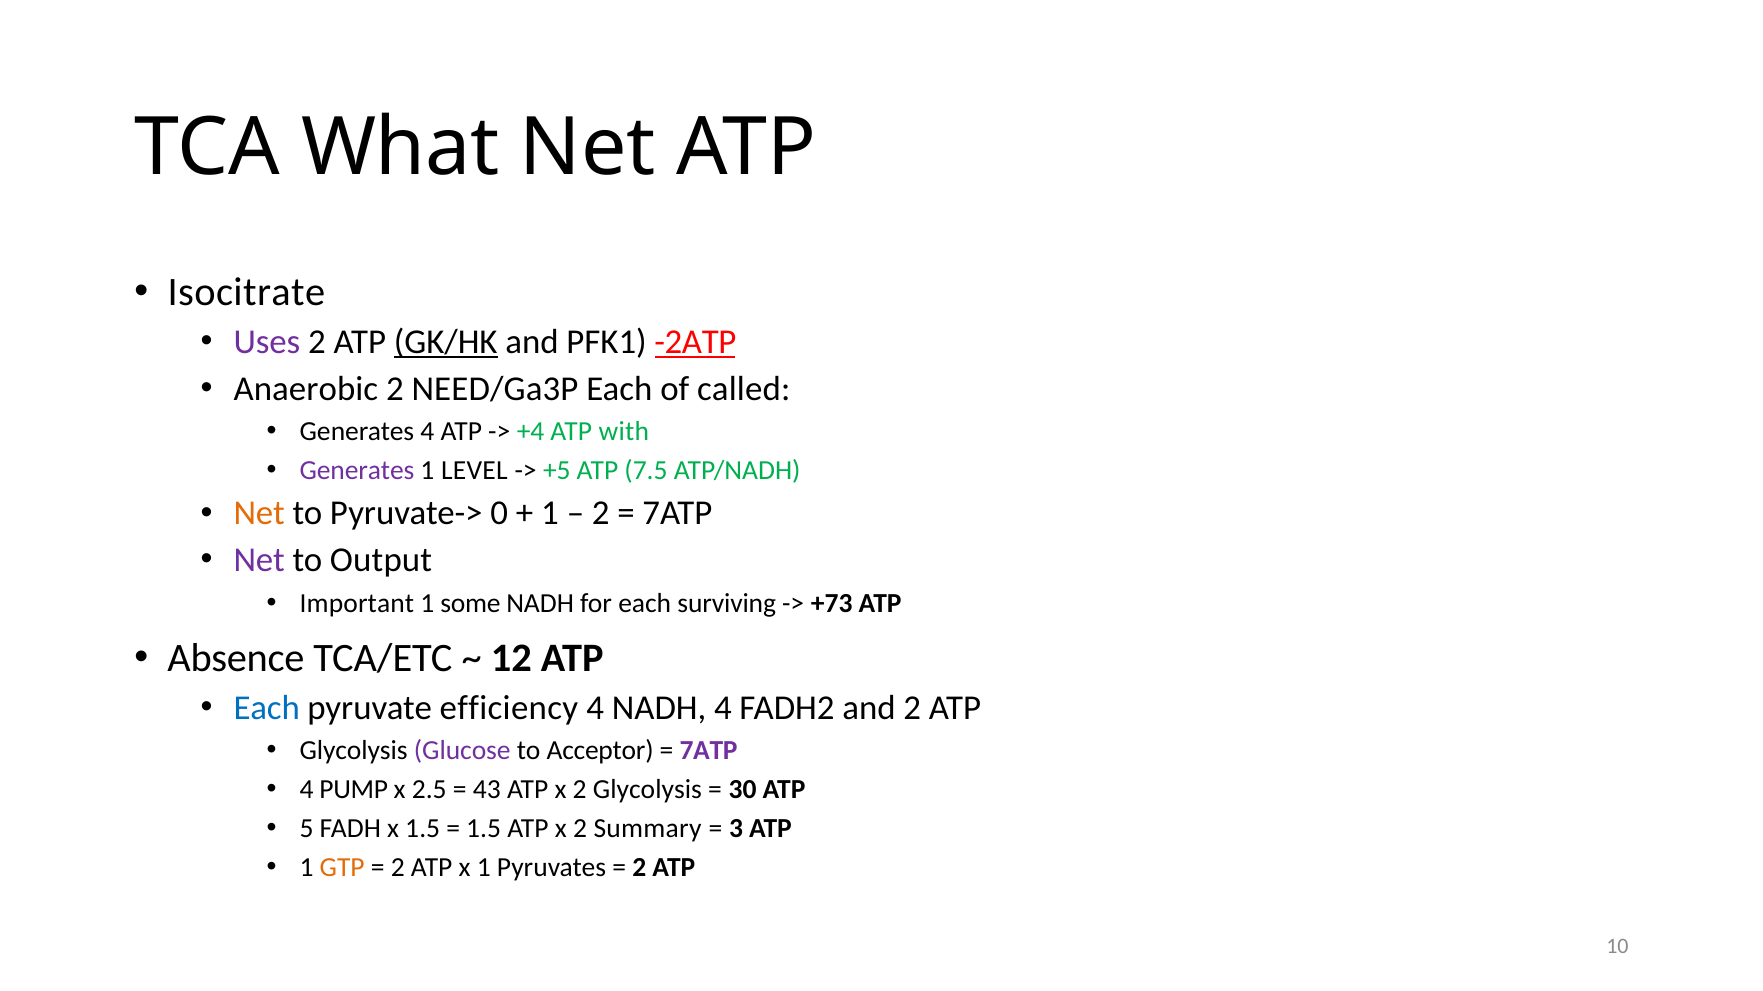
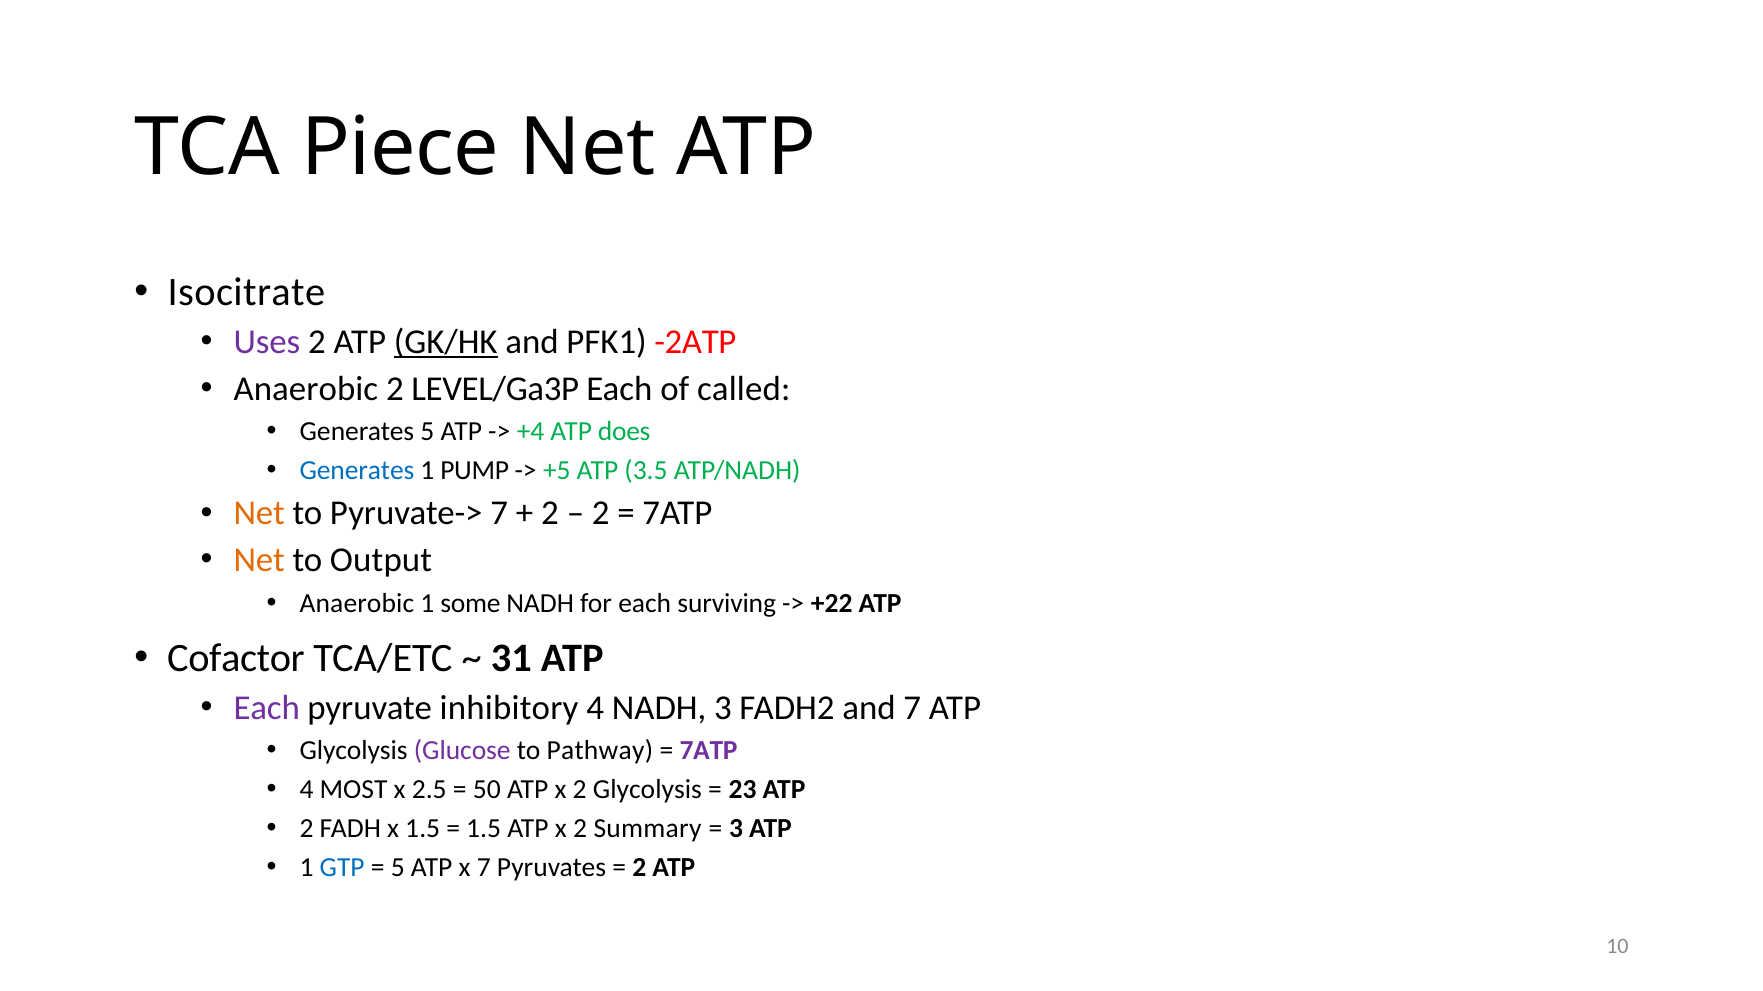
What: What -> Piece (400, 148)
-2ATP underline: present -> none (695, 342)
NEED/Ga3P: NEED/Ga3P -> LEVEL/Ga3P (495, 389)
Generates 4: 4 -> 5 (427, 432)
with: with -> does (624, 432)
Generates colour: purple -> blue (357, 471)
LEVEL: LEVEL -> PUMP (475, 471)
7.5: 7.5 -> 3.5 (646, 471)
Pyruvate-> 0: 0 -> 7 (499, 514)
1: 1 -> 2 (550, 514)
Net colour: purple -> orange (259, 560)
Important: Important -> Anaerobic (357, 603)
+73: +73 -> +22 (832, 603)
Absence: Absence -> Cofactor (236, 658)
12: 12 -> 31 (511, 658)
Each colour: blue -> purple (267, 708)
efficiency: efficiency -> inhibitory (509, 708)
NADH 4: 4 -> 3 (723, 708)
and 2: 2 -> 7 (912, 708)
Acceptor: Acceptor -> Pathway (600, 751)
PUMP: PUMP -> MOST (354, 790)
43: 43 -> 50 (487, 790)
30: 30 -> 23 (743, 790)
5: 5 -> 2 (307, 829)
GTP colour: orange -> blue (342, 868)
2: 2 -> 5 (398, 868)
x 1: 1 -> 7 (484, 868)
